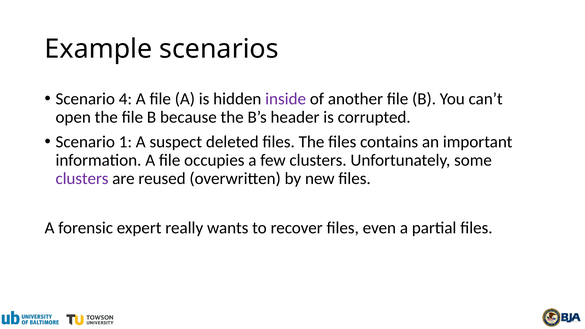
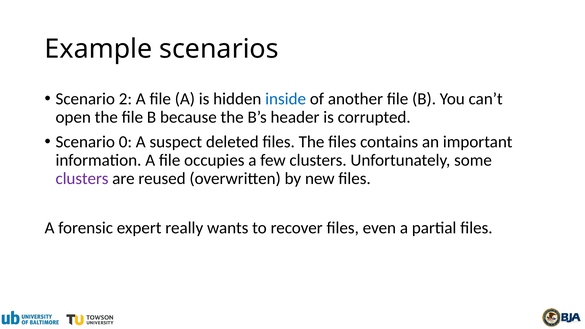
4: 4 -> 2 (125, 99)
inside colour: purple -> blue (286, 99)
1: 1 -> 0 (125, 142)
